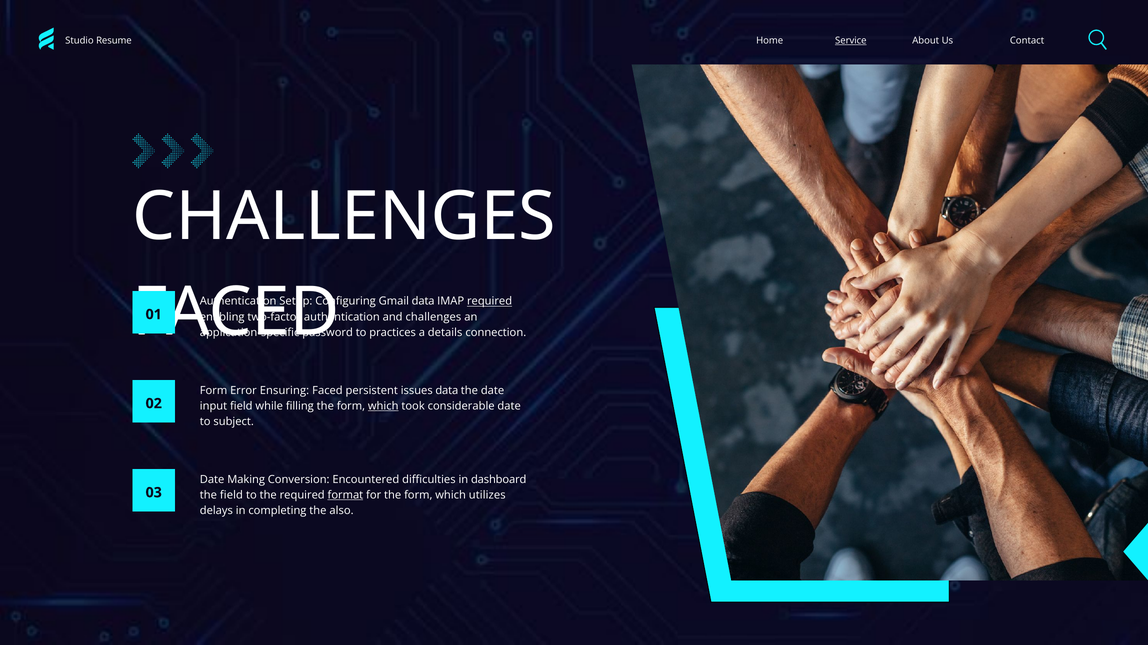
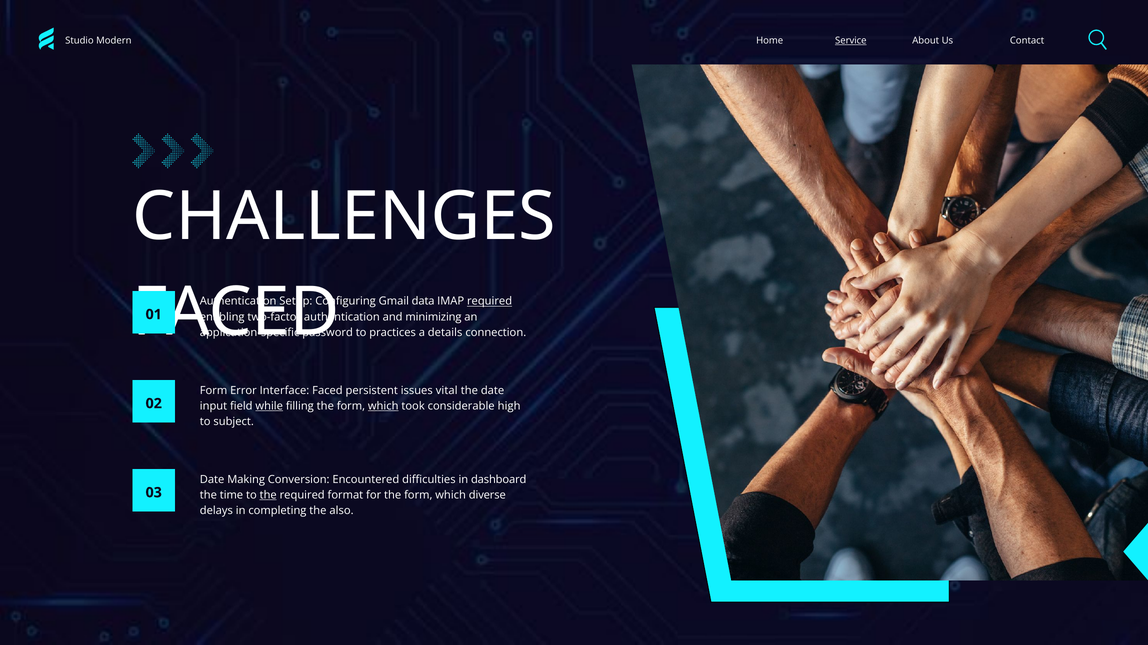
Resume: Resume -> Modern (114, 41)
and challenges: challenges -> minimizing (434, 317)
Ensuring: Ensuring -> Interface (284, 391)
issues data: data -> vital (447, 391)
while underline: none -> present (269, 406)
considerable date: date -> high (509, 406)
the field: field -> time (231, 496)
the underline: none -> present (268, 496)
format underline: present -> none (345, 496)
utilizes: utilizes -> diverse (487, 496)
